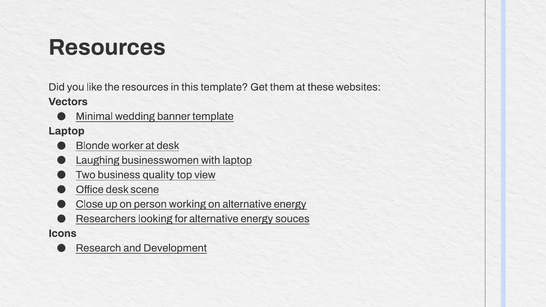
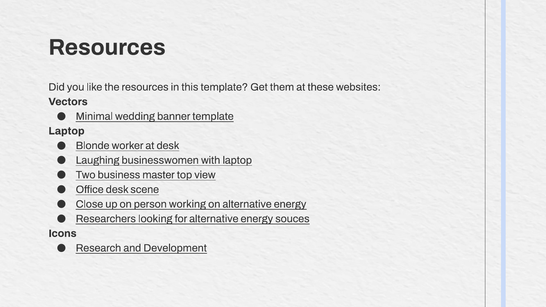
quality: quality -> master (159, 175)
